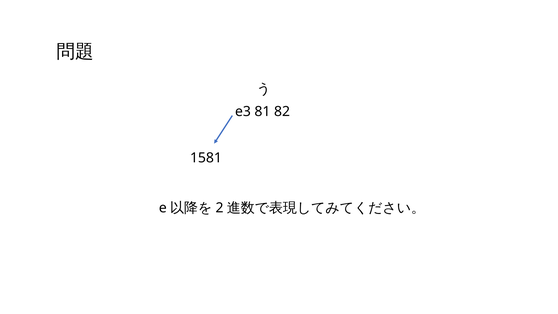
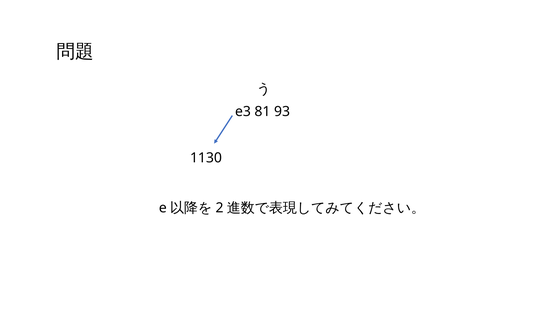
82: 82 -> 93 (282, 112)
1581: 1581 -> 1130 (206, 158)
